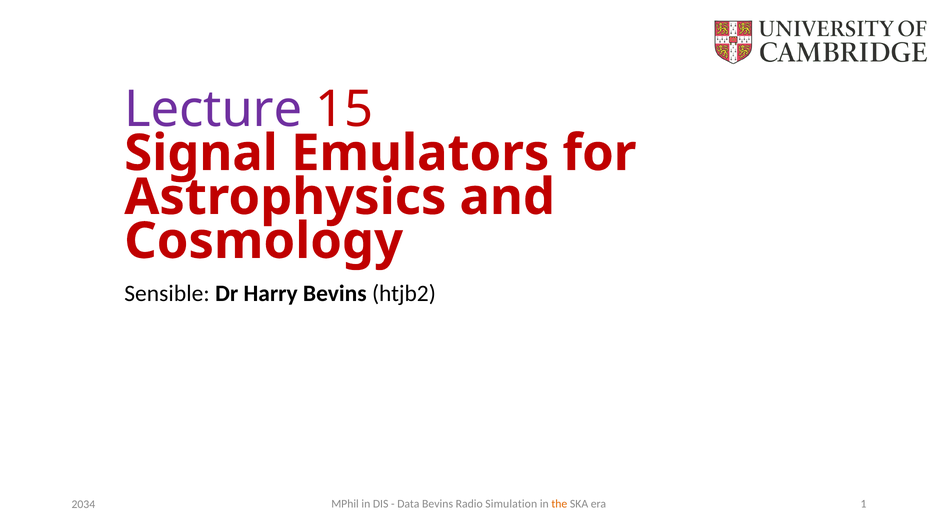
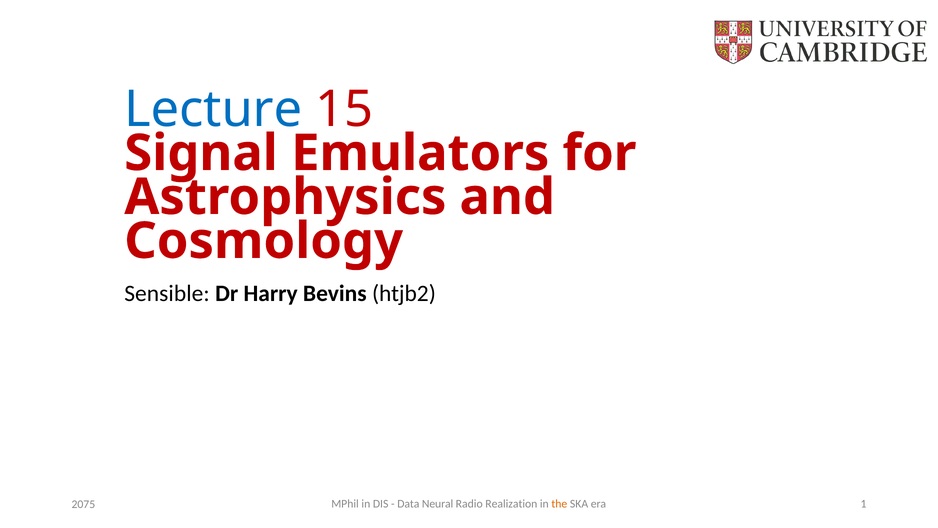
Lecture colour: purple -> blue (213, 109)
Data Bevins: Bevins -> Neural (438, 504)
Simulation: Simulation -> Realization (511, 504)
2034: 2034 -> 2075 (83, 504)
